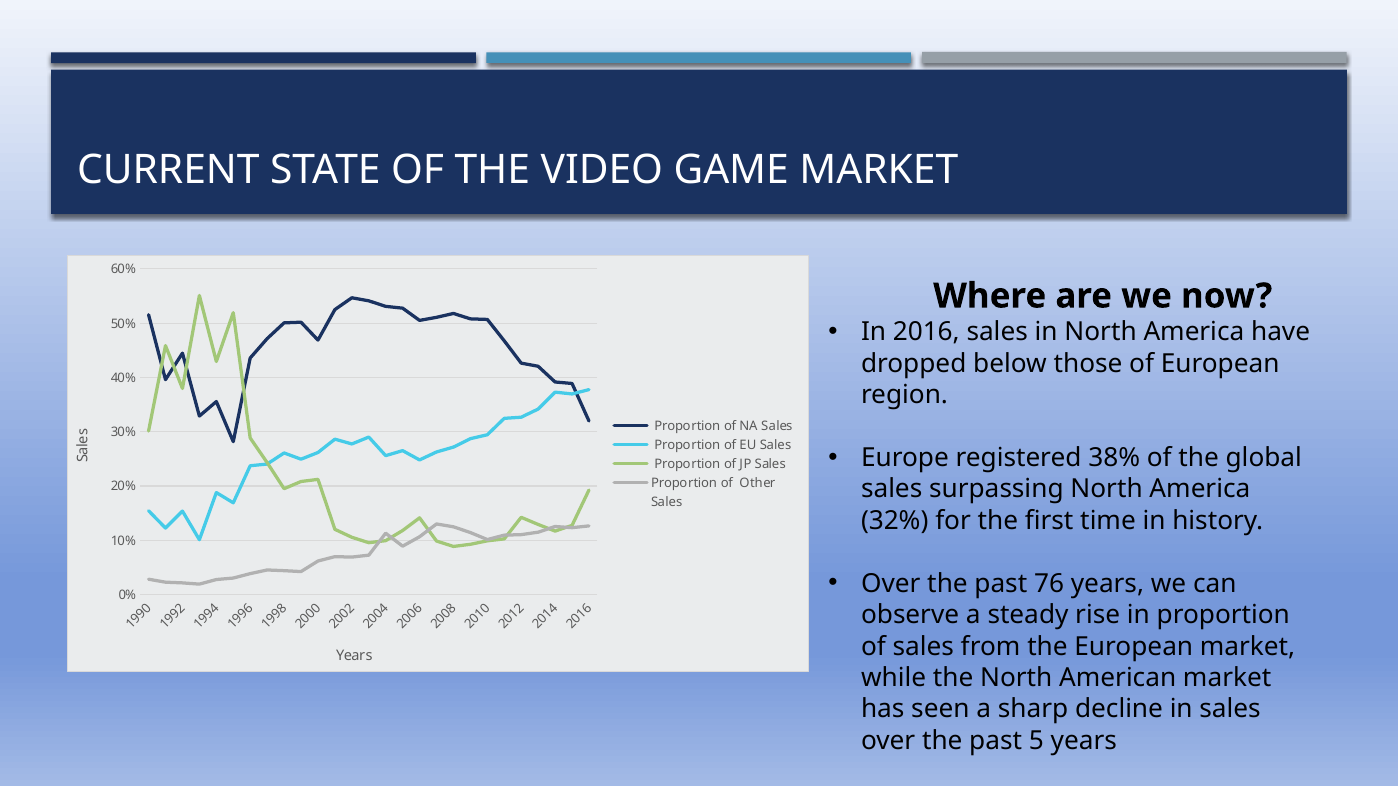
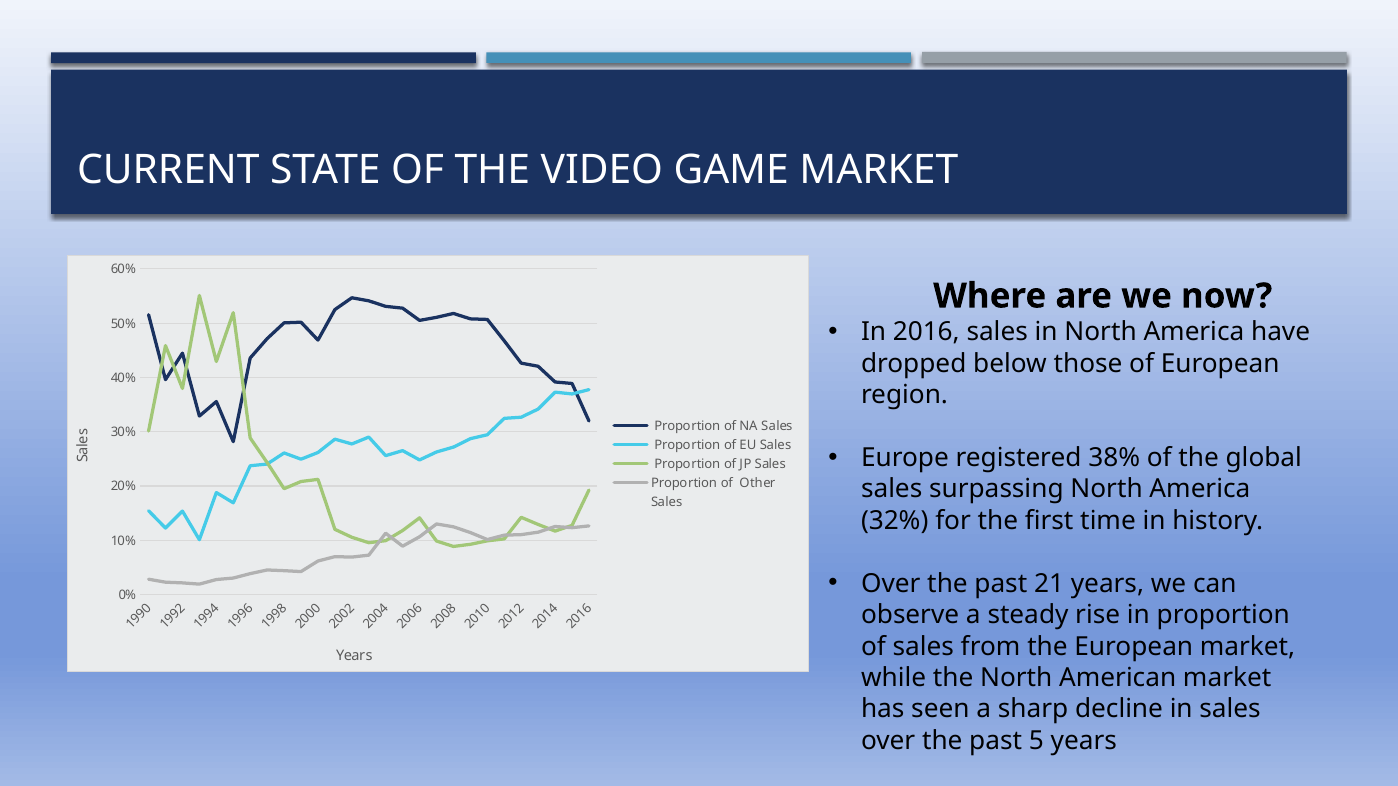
76: 76 -> 21 (1049, 584)
